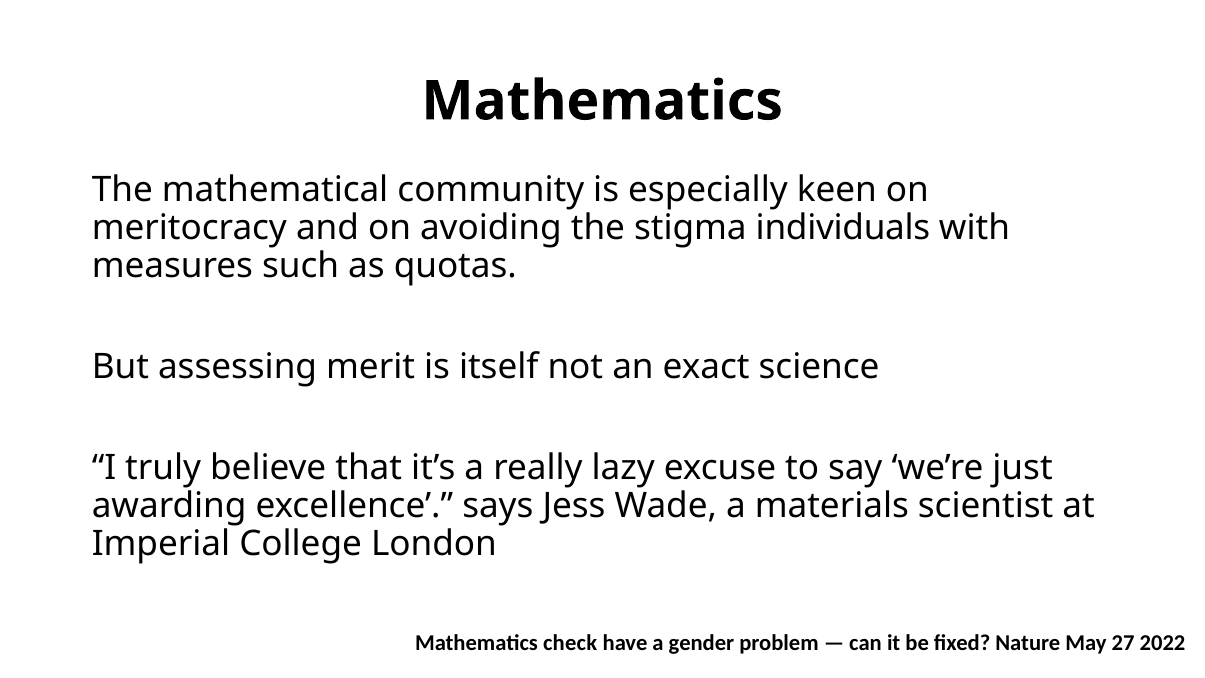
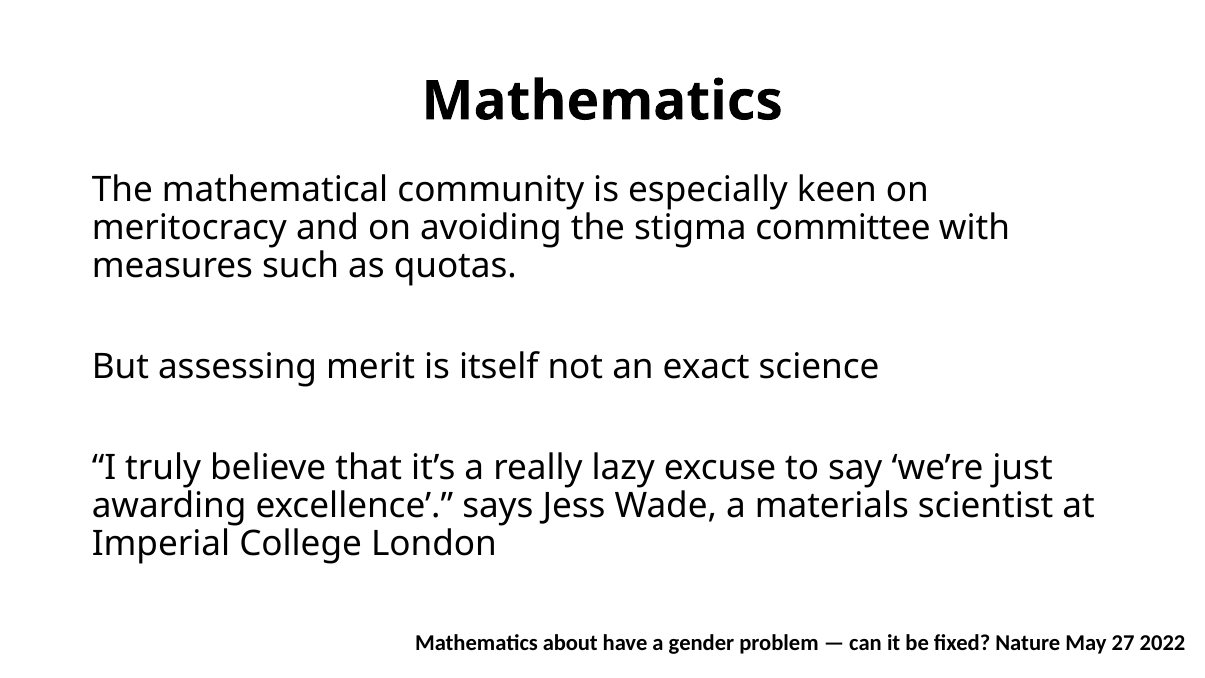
individuals: individuals -> committee (843, 228)
check: check -> about (570, 643)
